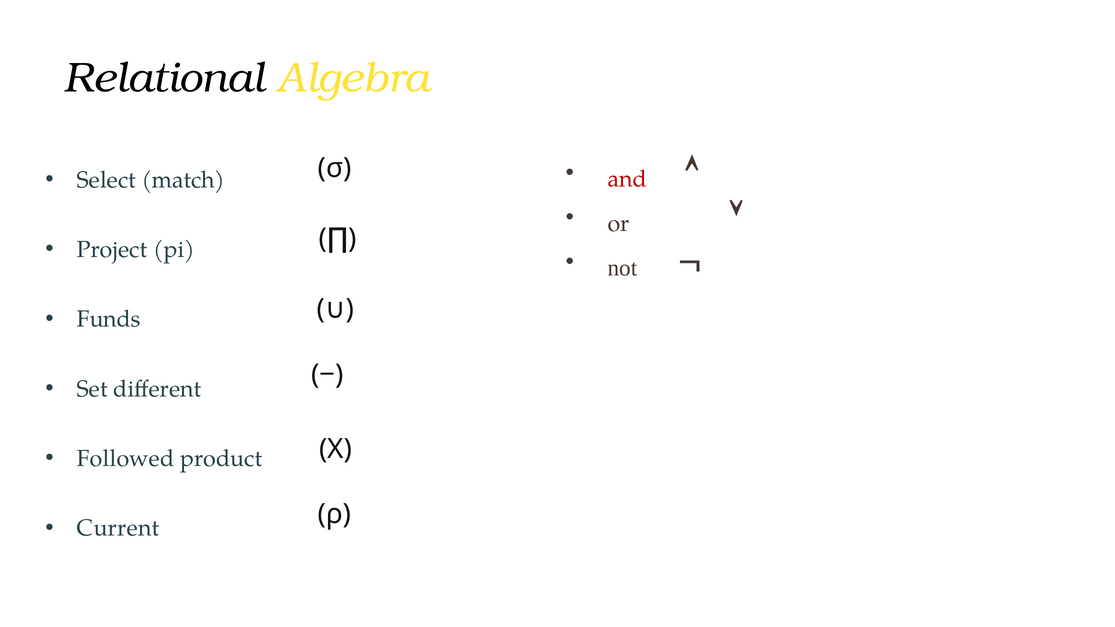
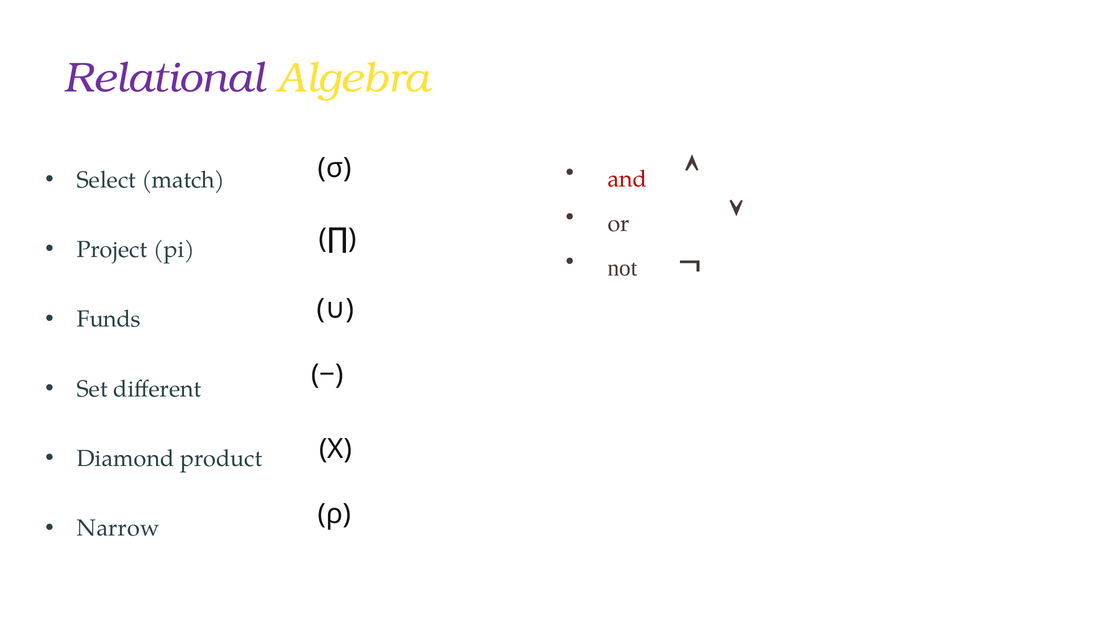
Relational colour: black -> purple (164, 78)
Followed: Followed -> Diamond (126, 459)
Current: Current -> Narrow (118, 528)
